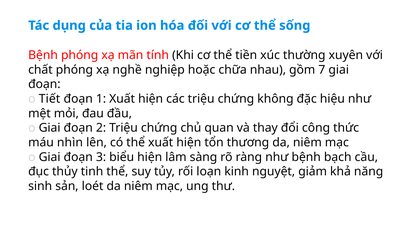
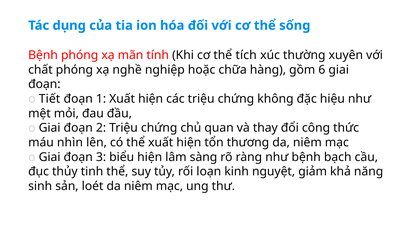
tiền: tiền -> tích (246, 55)
nhau: nhau -> hàng (268, 70)
7: 7 -> 6 (322, 70)
